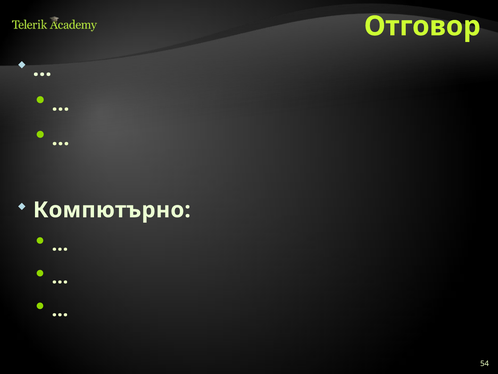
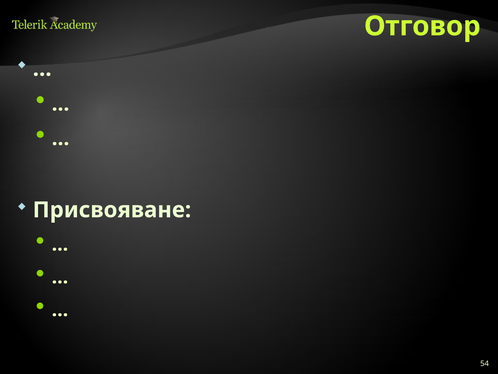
Компютърно: Компютърно -> Присвояване (112, 210)
